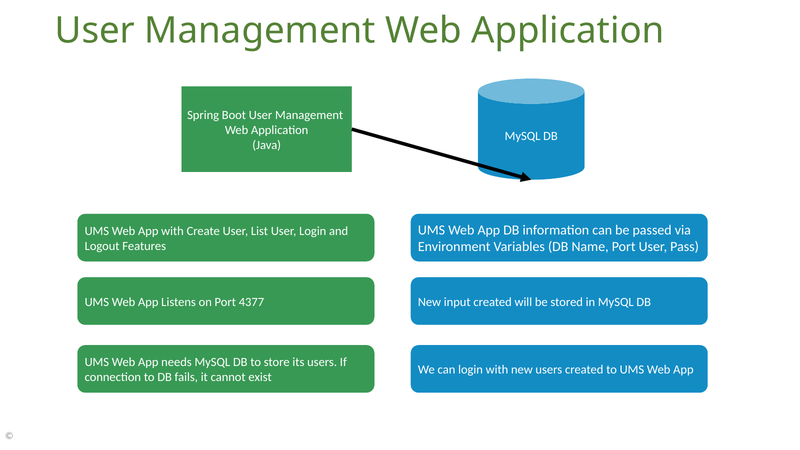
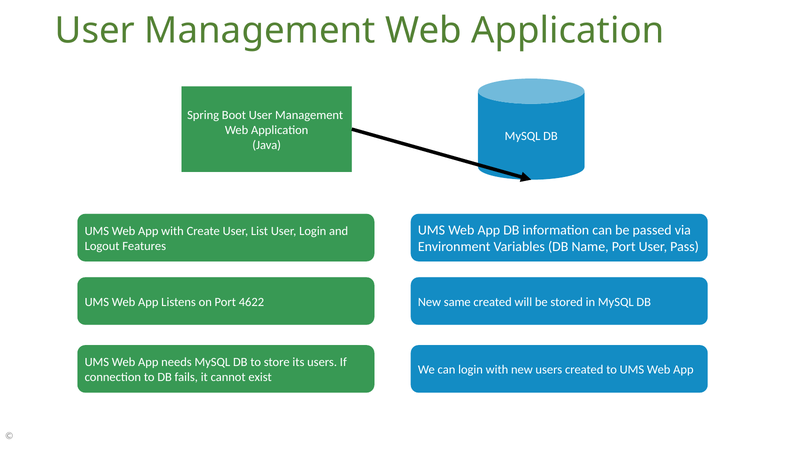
4377: 4377 -> 4622 (251, 302)
input: input -> same (457, 302)
